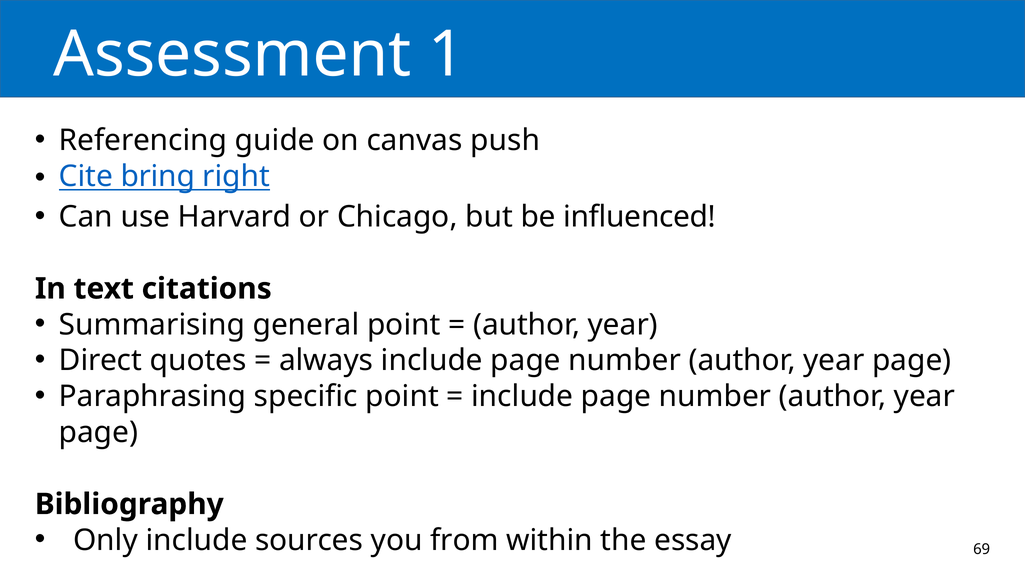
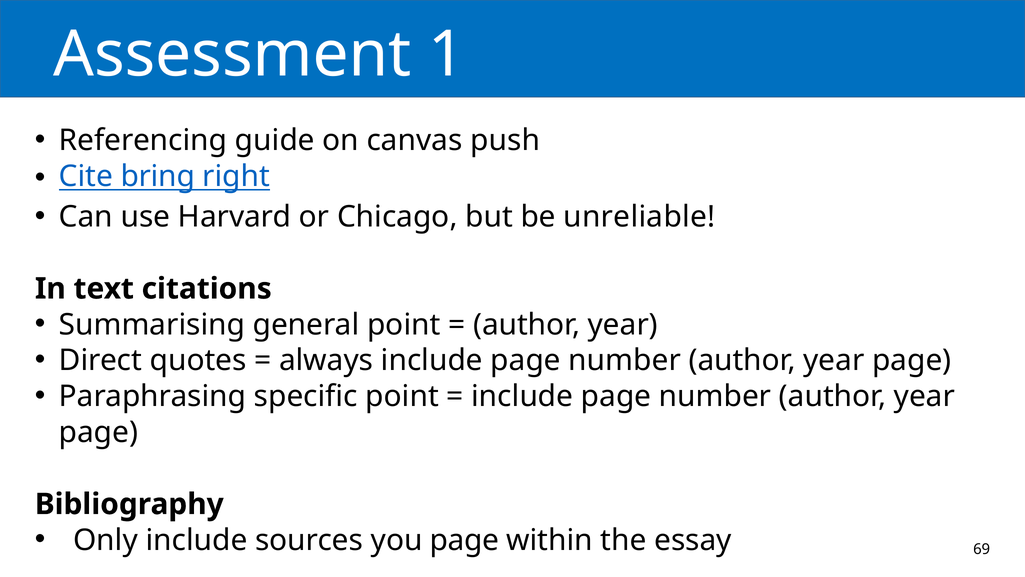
influenced: influenced -> unreliable (639, 217)
you from: from -> page (465, 540)
